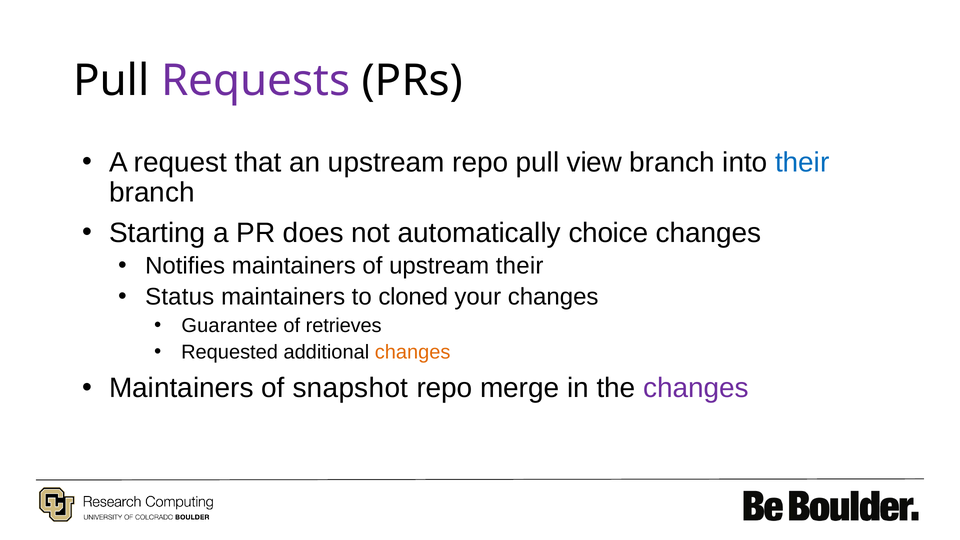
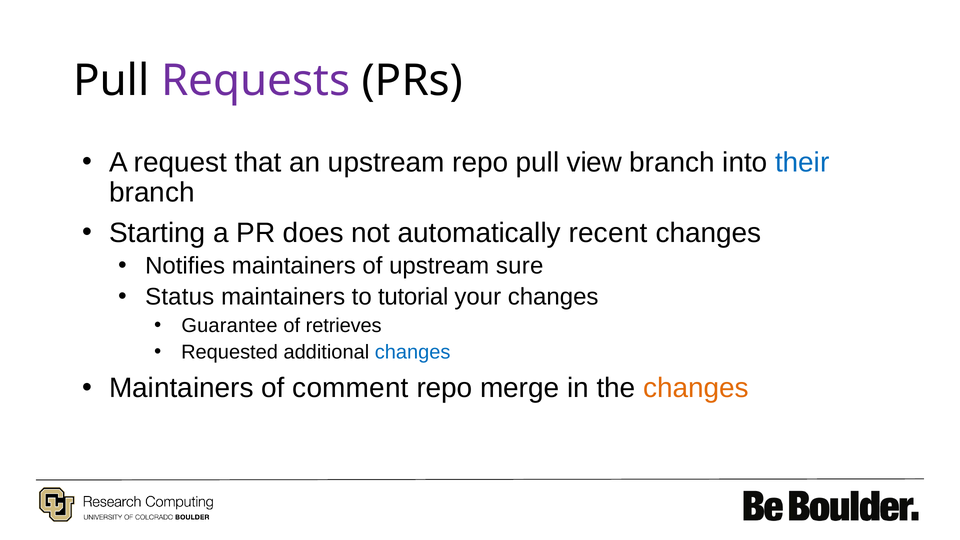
choice: choice -> recent (608, 233)
upstream their: their -> sure (520, 266)
cloned: cloned -> tutorial (413, 297)
changes colour: orange -> blue (413, 352)
snapshot: snapshot -> comment (350, 388)
changes colour: purple -> orange (696, 388)
